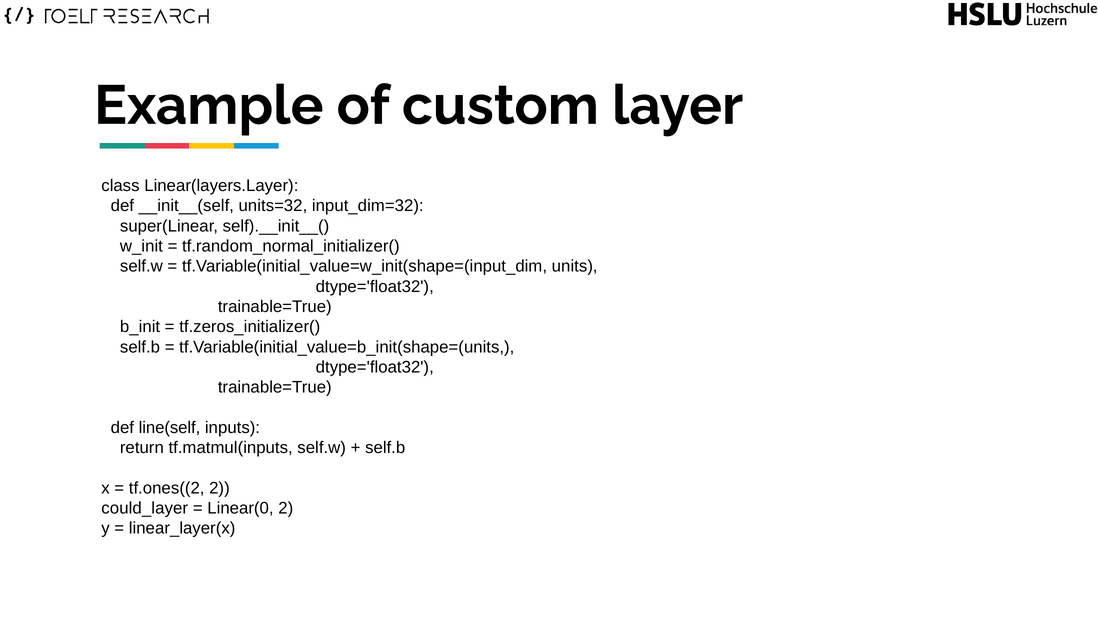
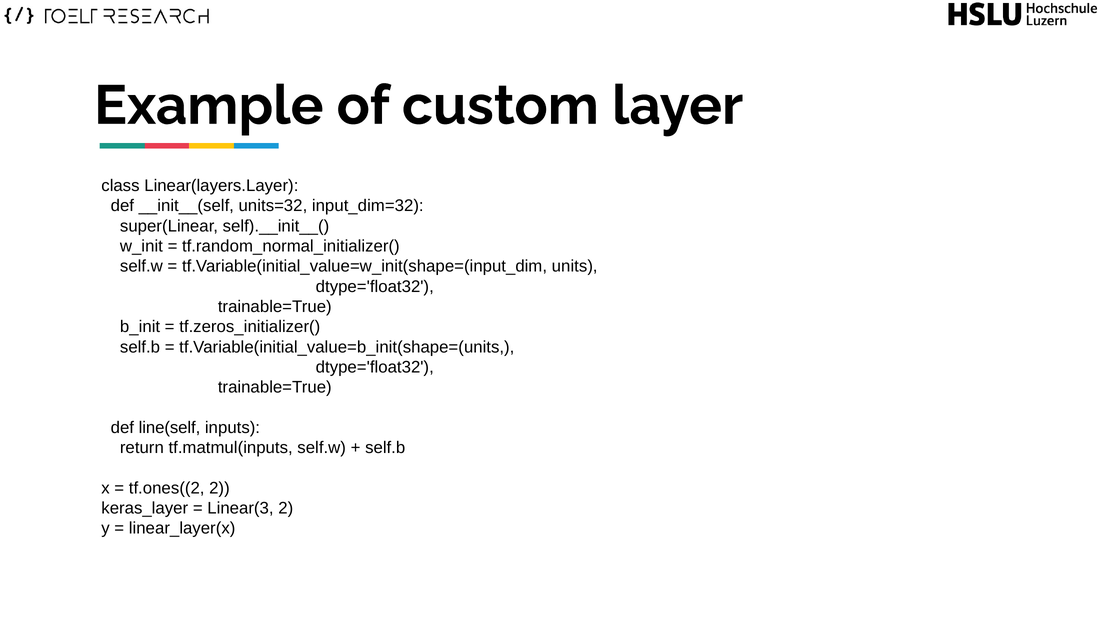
could_layer: could_layer -> keras_layer (145, 508)
Linear(0: Linear(0 -> Linear(3 (240, 508)
